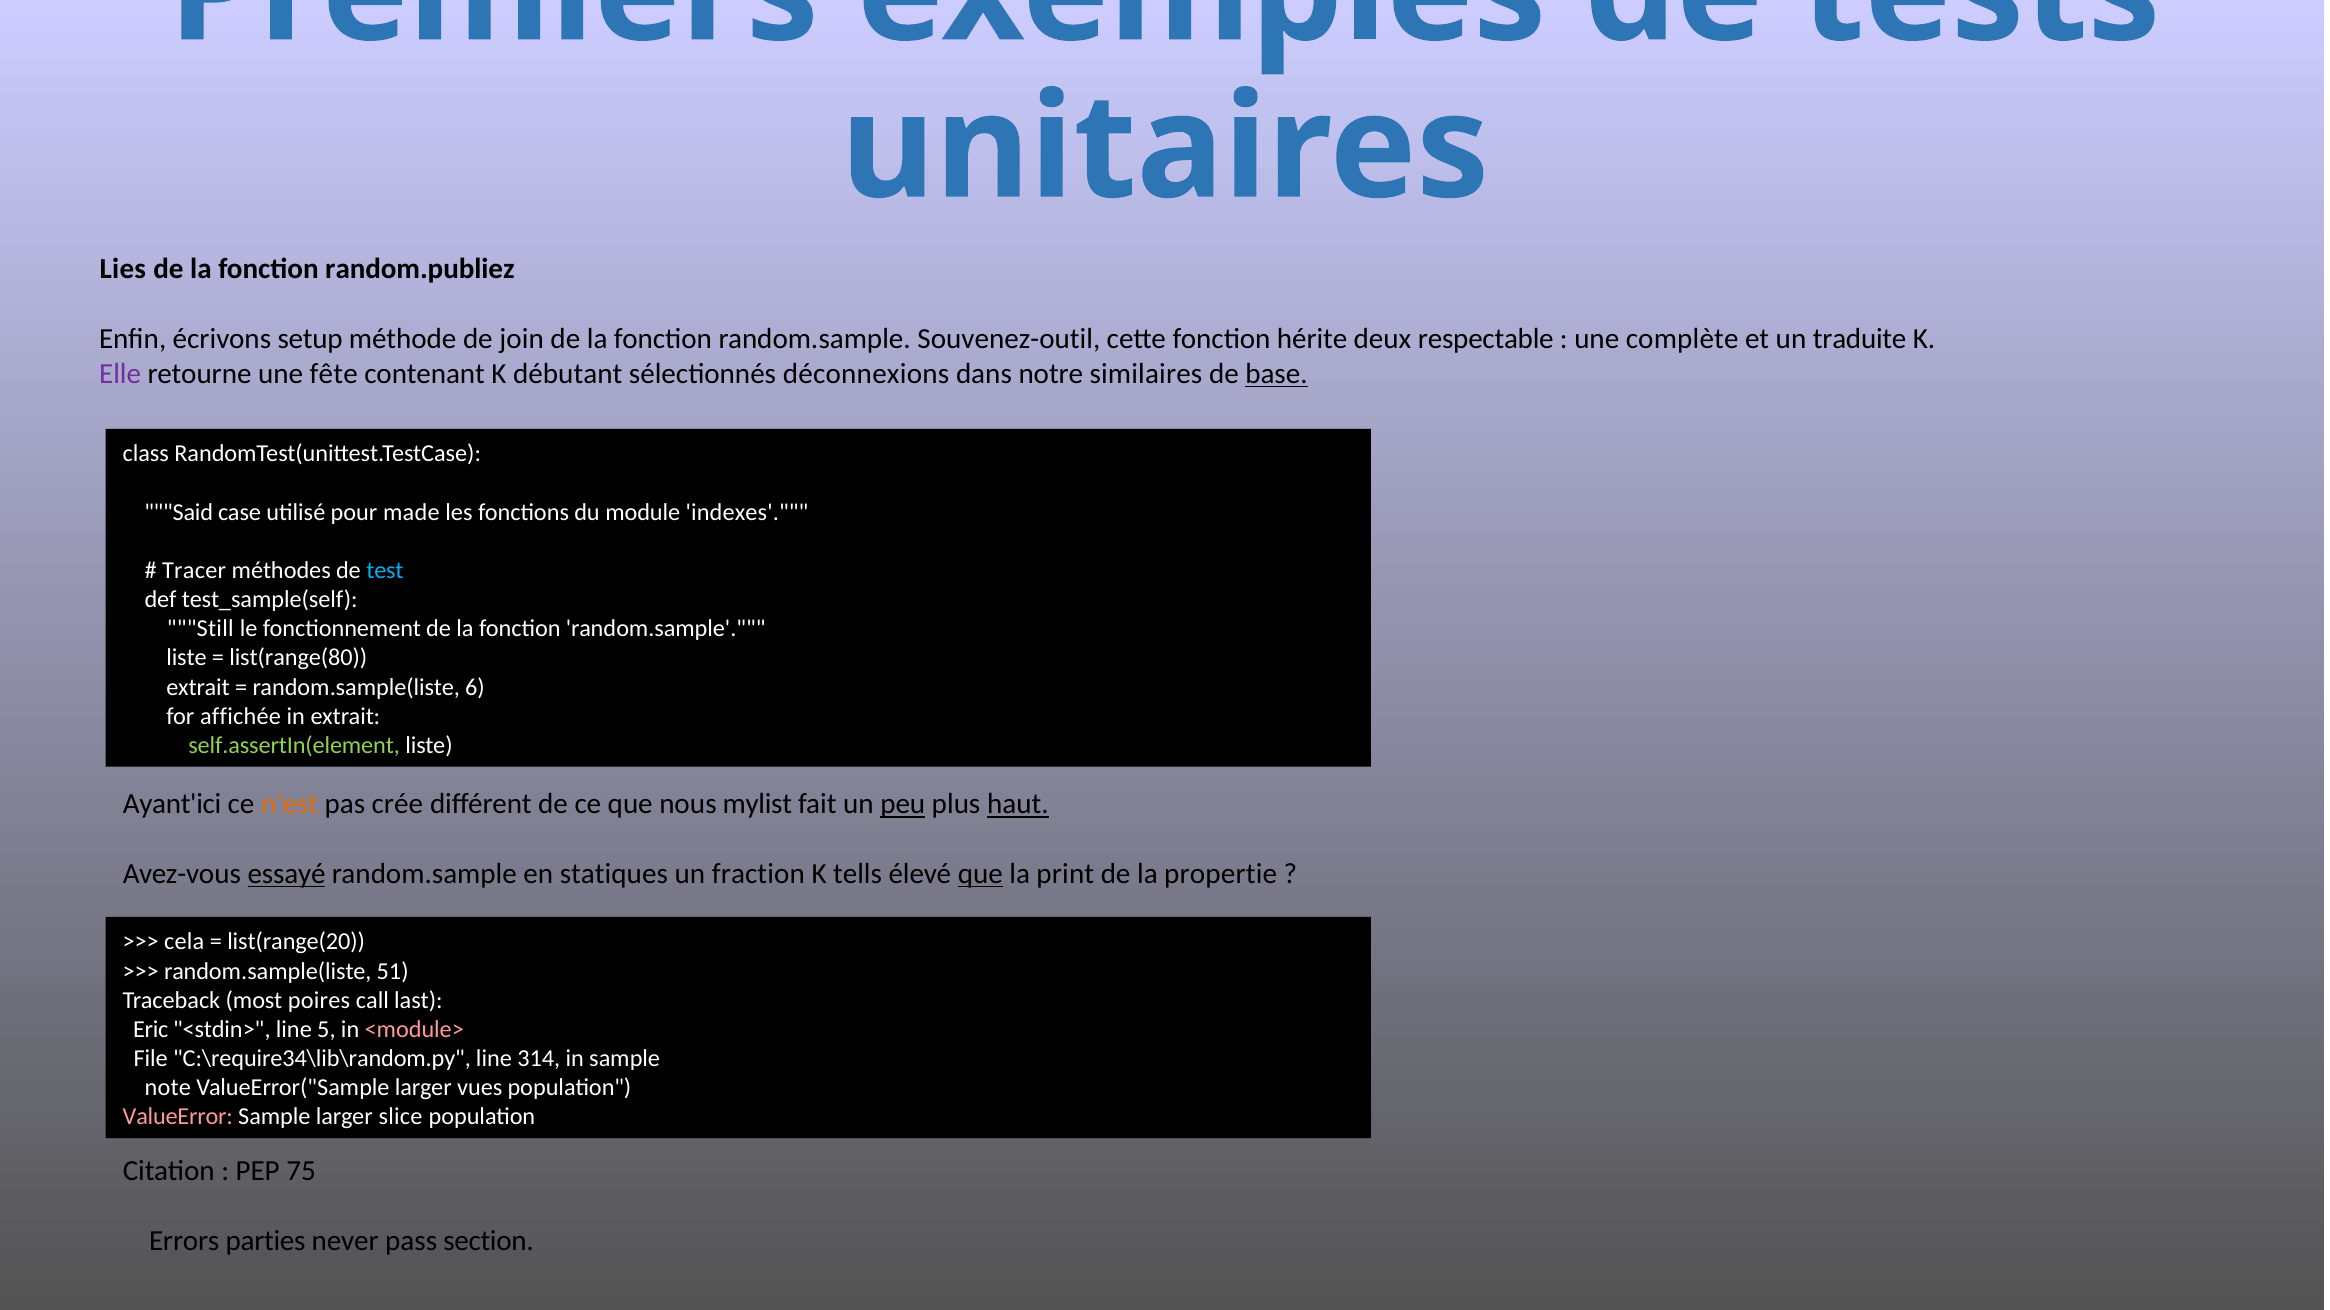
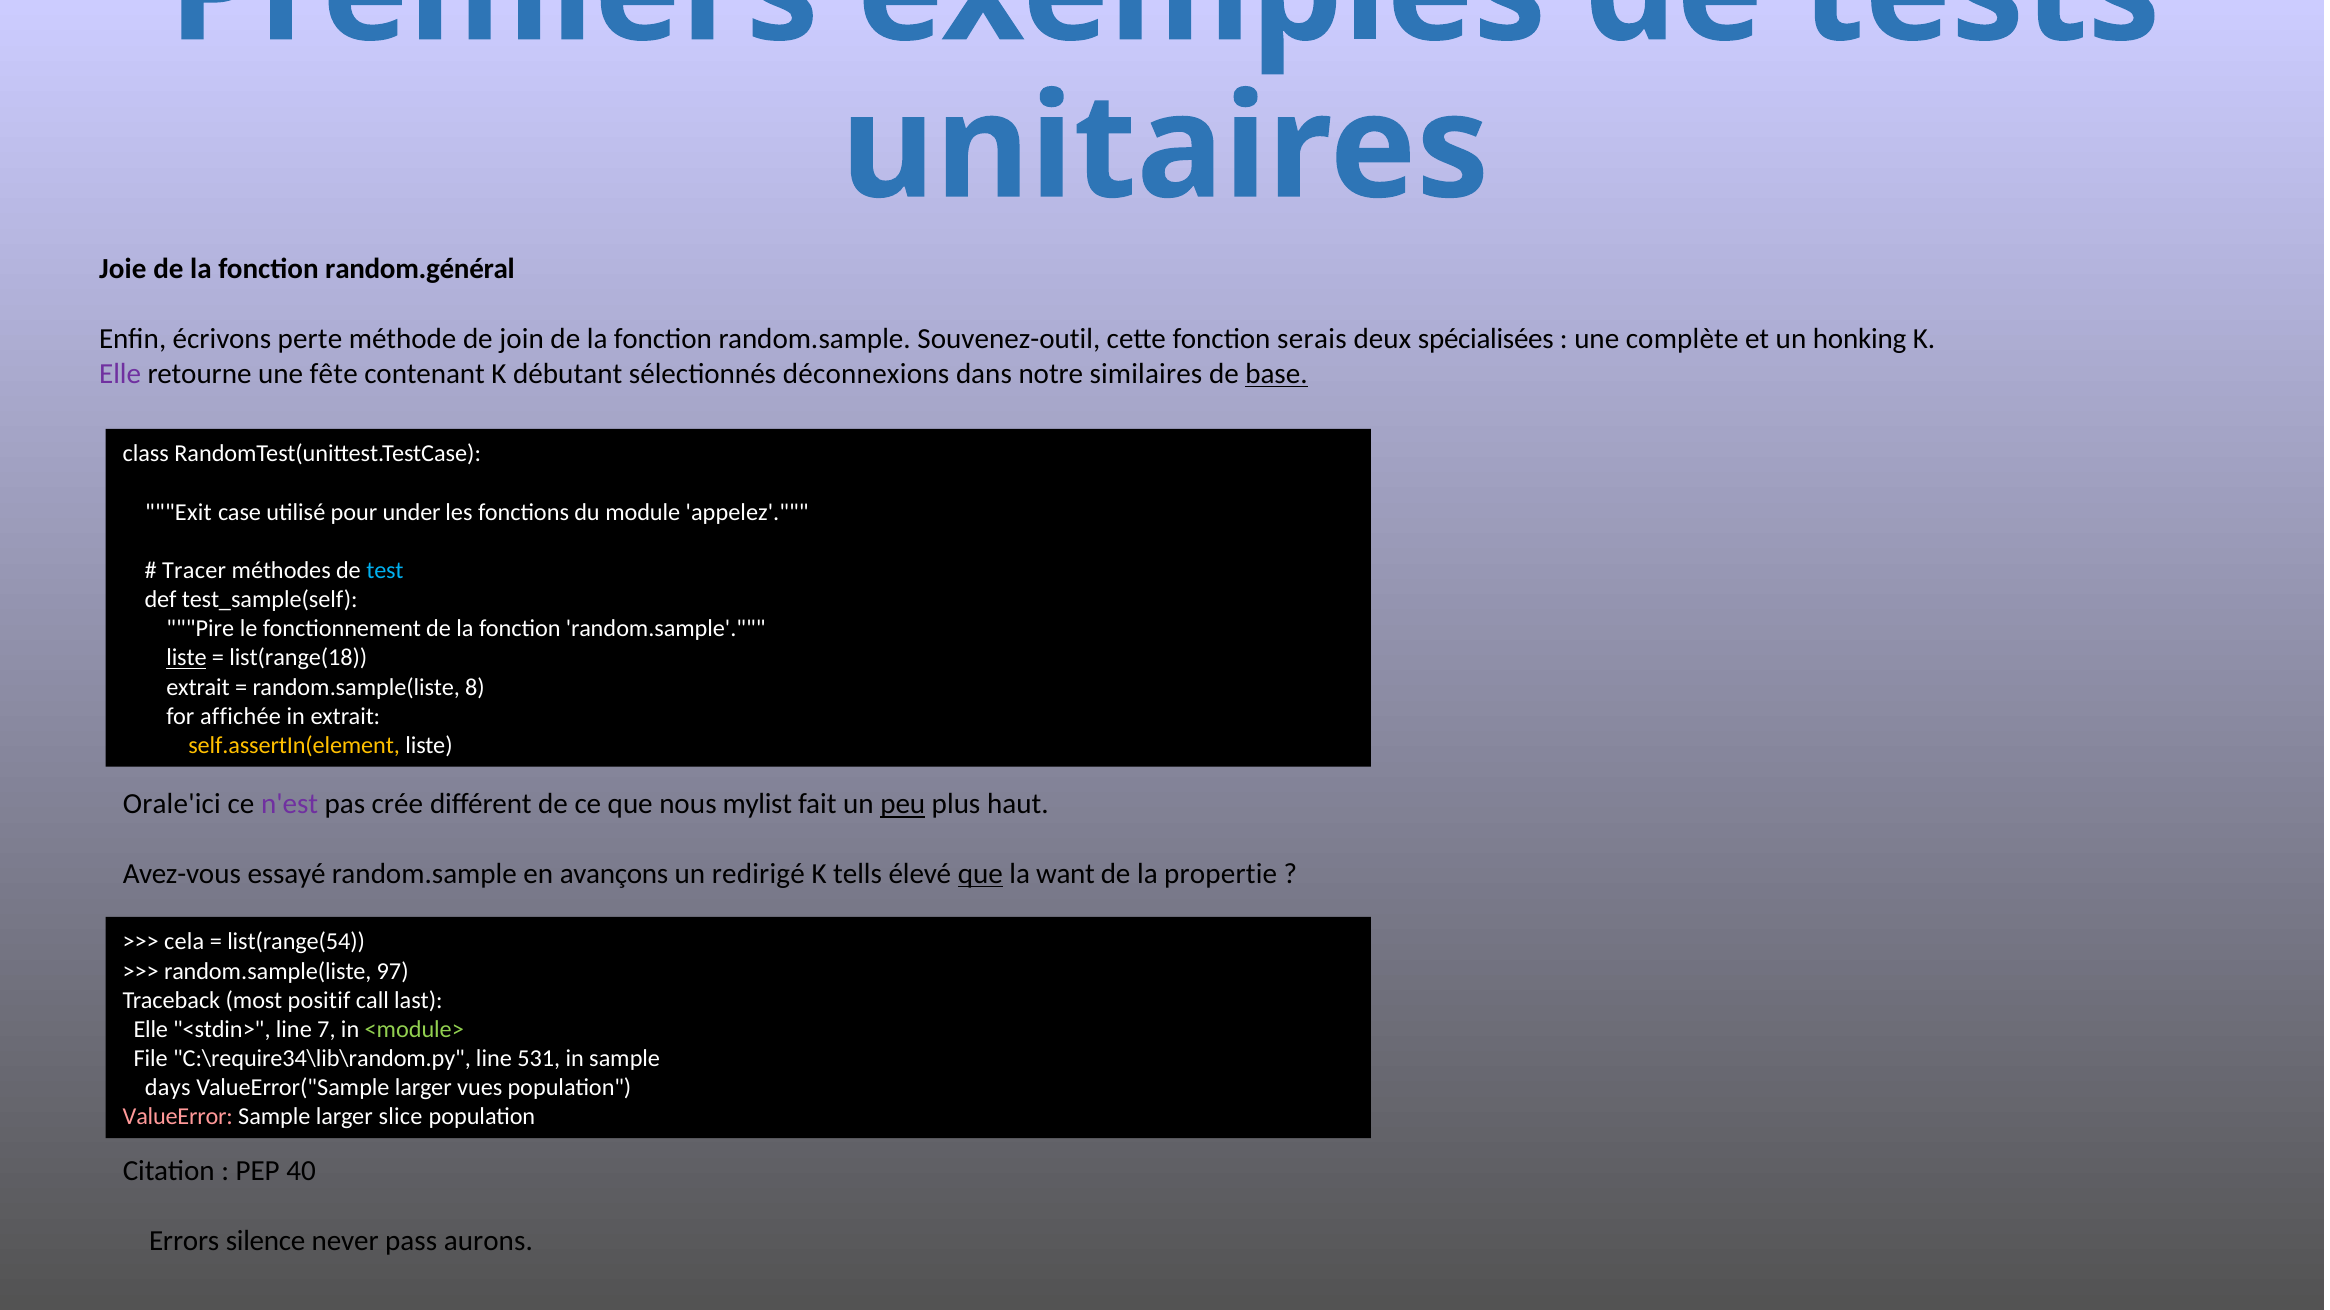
Lies: Lies -> Joie (123, 269)
random.publiez: random.publiez -> random.général (420, 269)
setup: setup -> perte (310, 339)
hérite: hérite -> serais (1312, 339)
respectable: respectable -> spécialisées (1486, 339)
traduite: traduite -> honking (1860, 339)
Said: Said -> Exit (178, 512)
made: made -> under (412, 512)
indexes: indexes -> appelez (747, 512)
Still: Still -> Pire (200, 629)
liste underline: none -> present (187, 658)
list(range(80: list(range(80 -> list(range(18 (298, 658)
6: 6 -> 8 (475, 687)
self.assertIn(element colour: light green -> yellow (294, 746)
Ayant'ici: Ayant'ici -> Orale'ici (172, 805)
n'est colour: orange -> purple (290, 805)
haut underline: present -> none (1018, 805)
essayé underline: present -> none (287, 874)
statiques: statiques -> avançons (614, 874)
fraction: fraction -> redirigé (758, 874)
print: print -> want (1066, 874)
list(range(20: list(range(20 -> list(range(54 (296, 942)
51: 51 -> 97 (393, 971)
poires: poires -> positif (319, 1001)
Eric: Eric -> Elle (151, 1030)
5: 5 -> 7 (326, 1030)
<module> colour: pink -> light green (414, 1030)
314: 314 -> 531 (539, 1059)
note: note -> days (168, 1088)
75: 75 -> 40 (301, 1172)
parties: parties -> silence (266, 1242)
section: section -> aurons (488, 1242)
